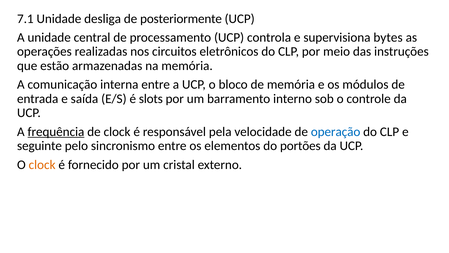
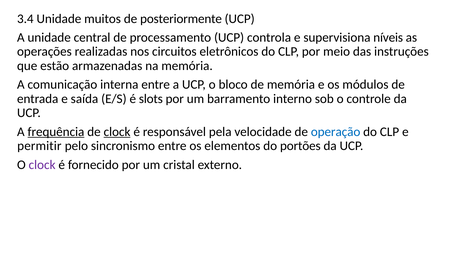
7.1: 7.1 -> 3.4 (25, 19)
desliga: desliga -> muitos (103, 19)
bytes: bytes -> níveis (388, 37)
clock underline: none -> present (117, 132)
seguinte: seguinte -> permitir (39, 146)
clock colour: orange -> purple (42, 164)
